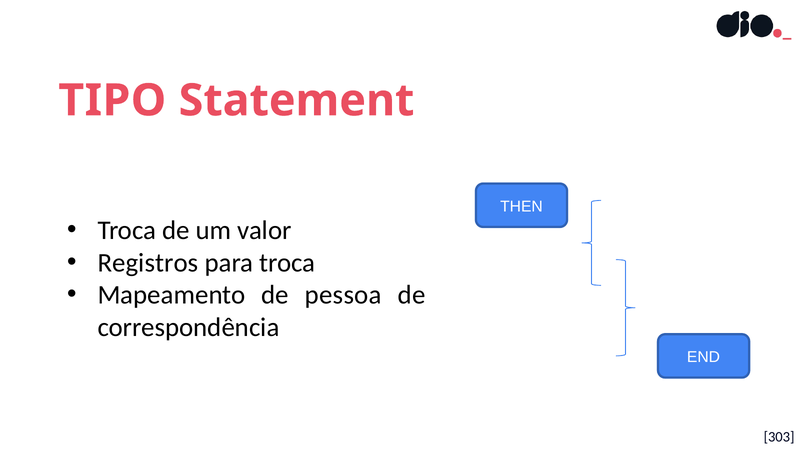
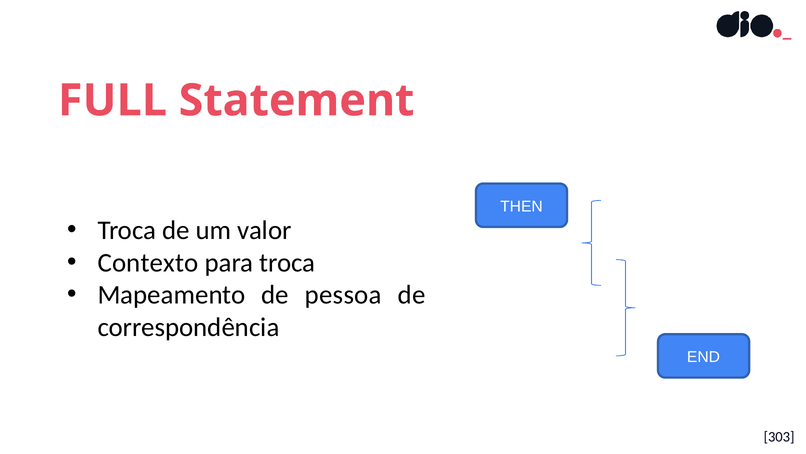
TIPO: TIPO -> FULL (112, 100)
Registros: Registros -> Contexto (148, 262)
